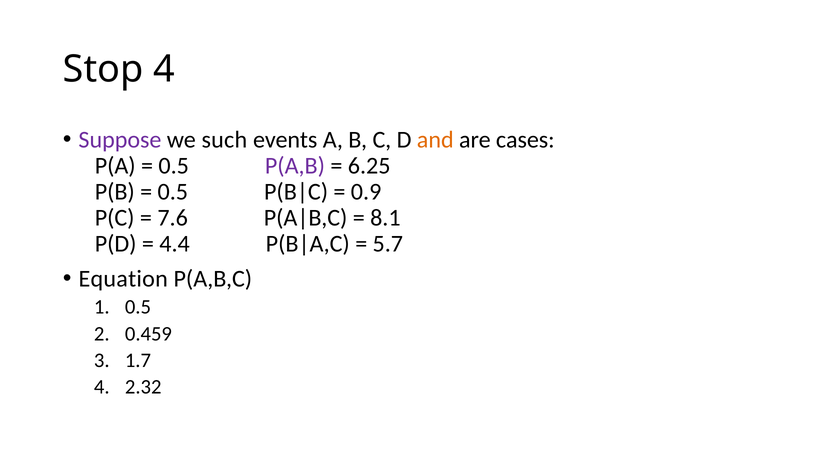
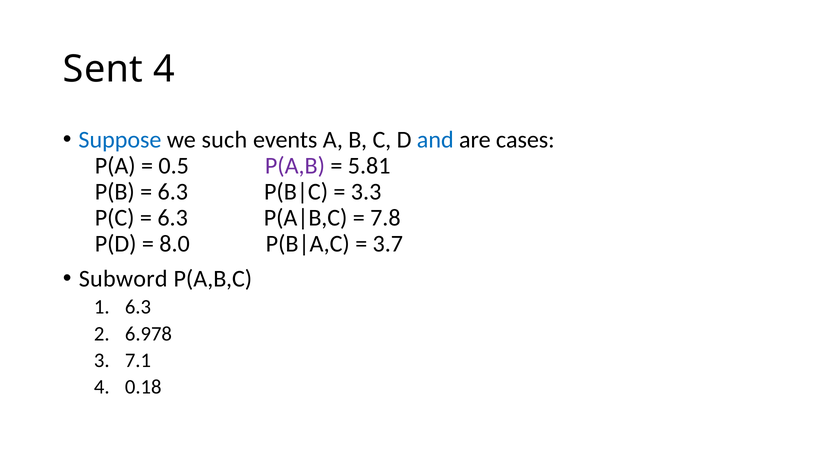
Stop: Stop -> Sent (103, 69)
Suppose colour: purple -> blue (120, 140)
and colour: orange -> blue (435, 140)
6.25: 6.25 -> 5.81 (369, 166)
0.5: 0.5 -> 6.3 (173, 192)
0.9: 0.9 -> 3.3 (366, 192)
7.6: 7.6 -> 6.3 (173, 218)
8.1: 8.1 -> 7.8 (385, 218)
4.4: 4.4 -> 8.0 (175, 244)
5.7: 5.7 -> 3.7 (388, 244)
Equation: Equation -> Subword (123, 278)
0.5: 0.5 -> 6.3 (138, 307)
0.459: 0.459 -> 6.978 (148, 333)
1.7: 1.7 -> 7.1 (138, 360)
2.32: 2.32 -> 0.18 (143, 387)
